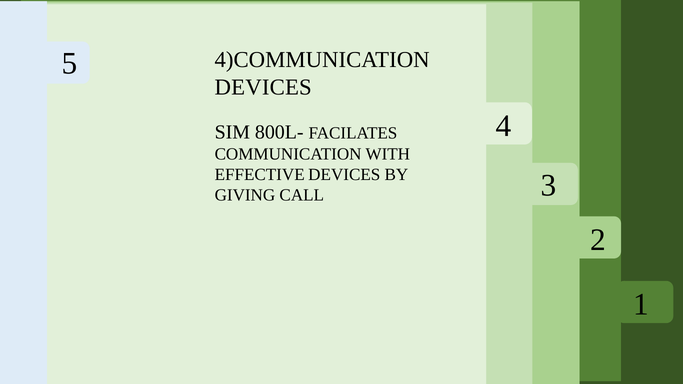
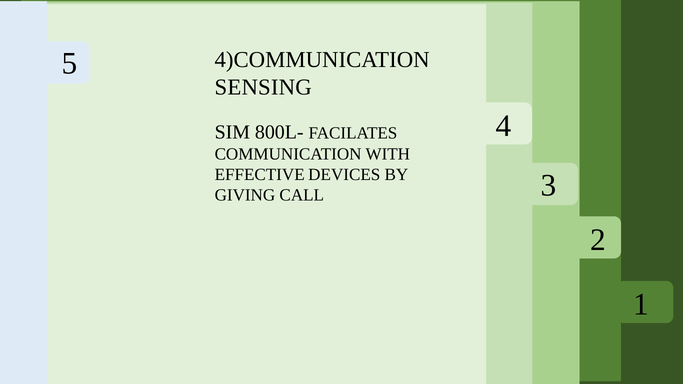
DEVICES: DEVICES -> SENSING (263, 87)
